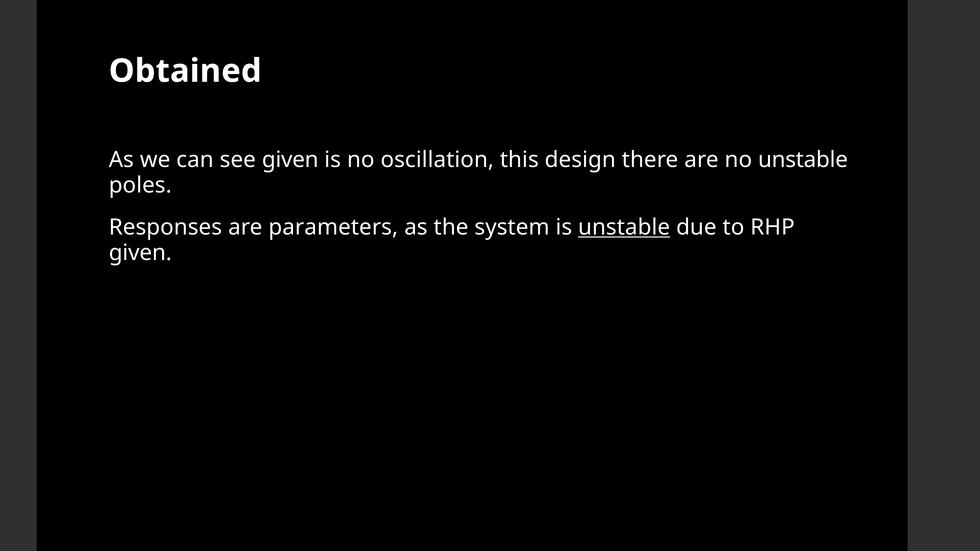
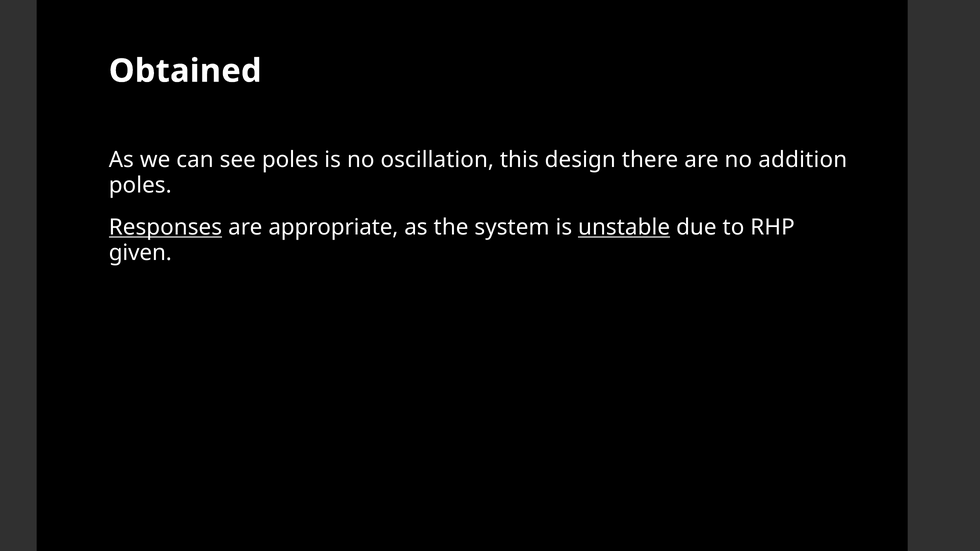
see given: given -> poles (290, 160)
no unstable: unstable -> addition (803, 160)
Responses underline: none -> present (165, 227)
parameters: parameters -> appropriate (333, 227)
